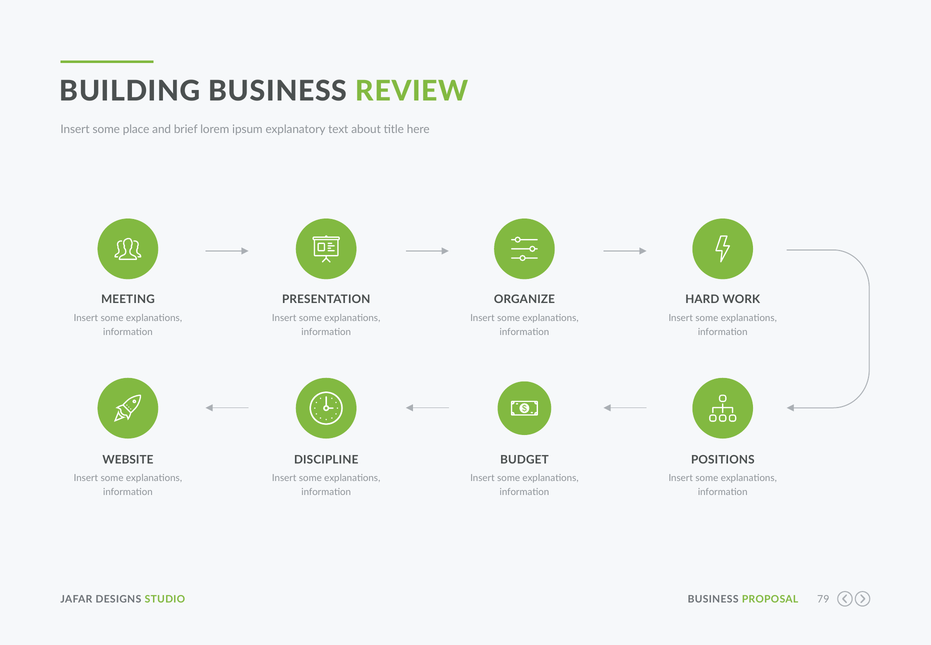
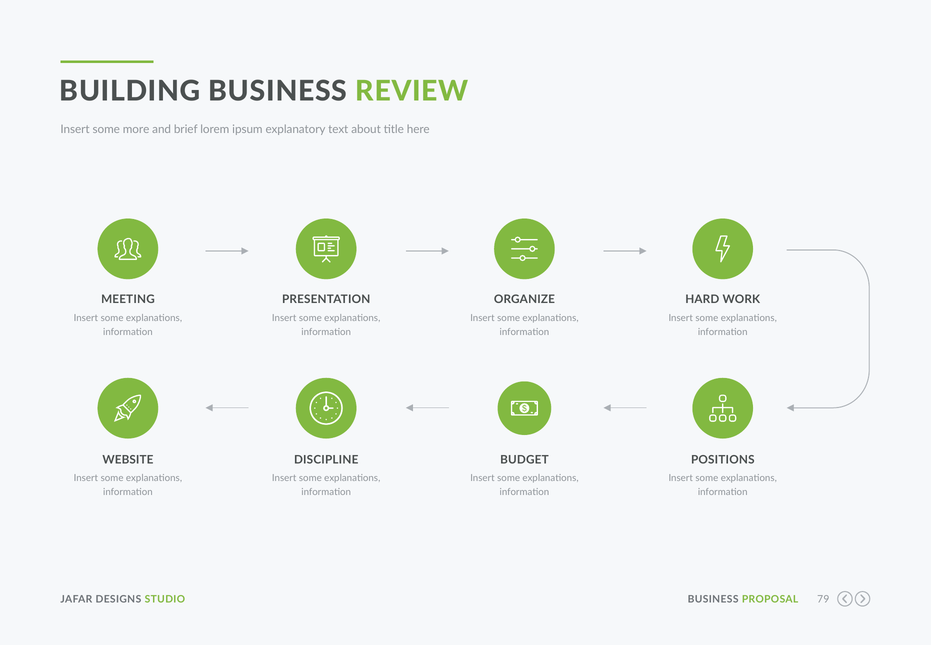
place: place -> more (136, 130)
